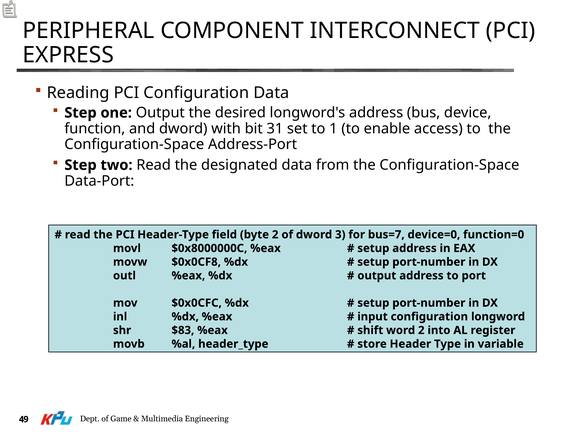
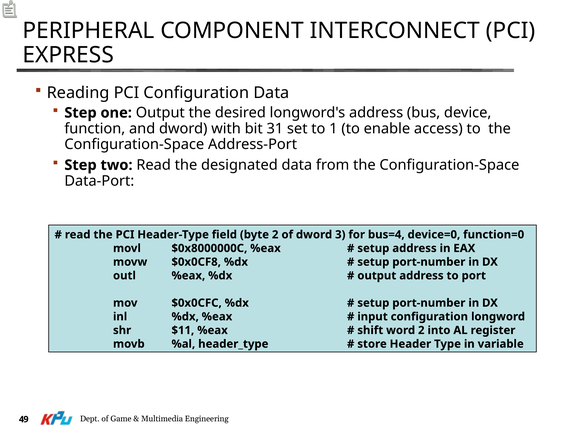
bus=7: bus=7 -> bus=4 (386, 234)
$83: $83 -> $11 (183, 330)
